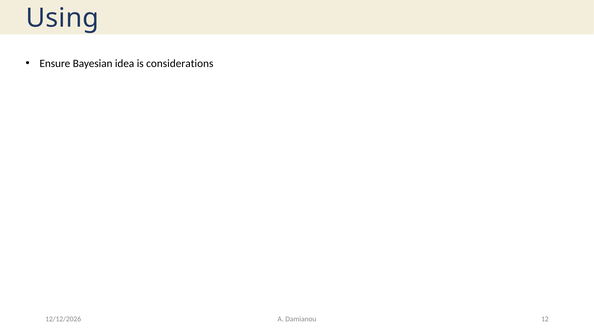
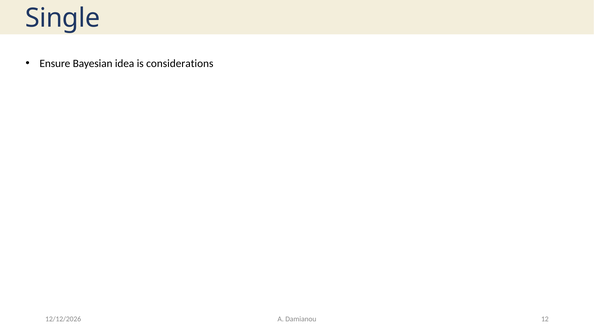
Using: Using -> Single (63, 18)
